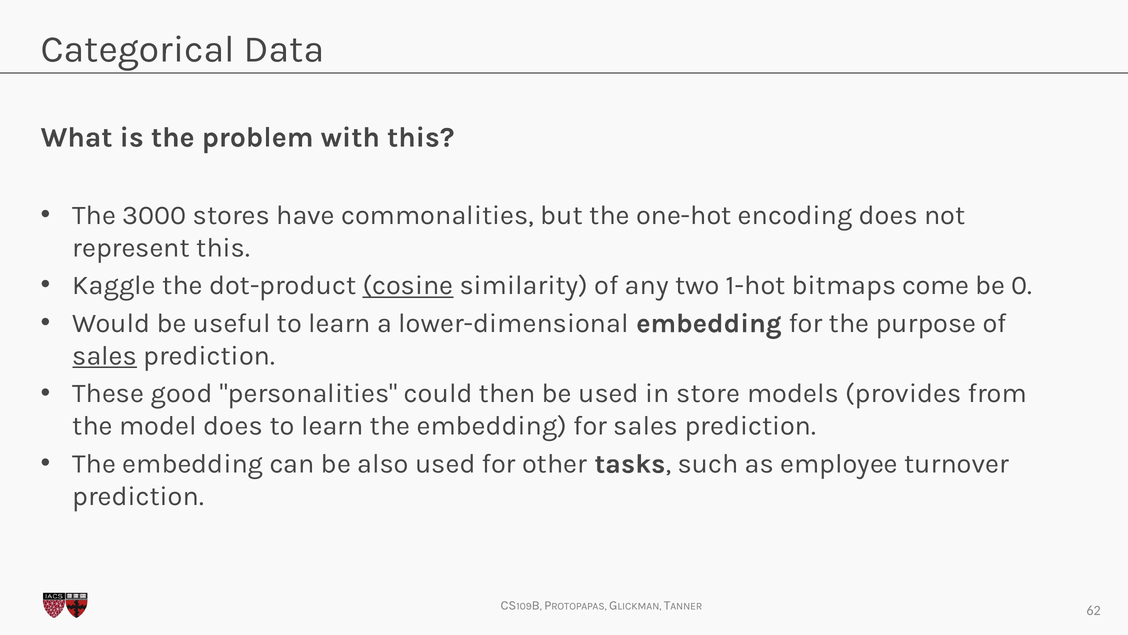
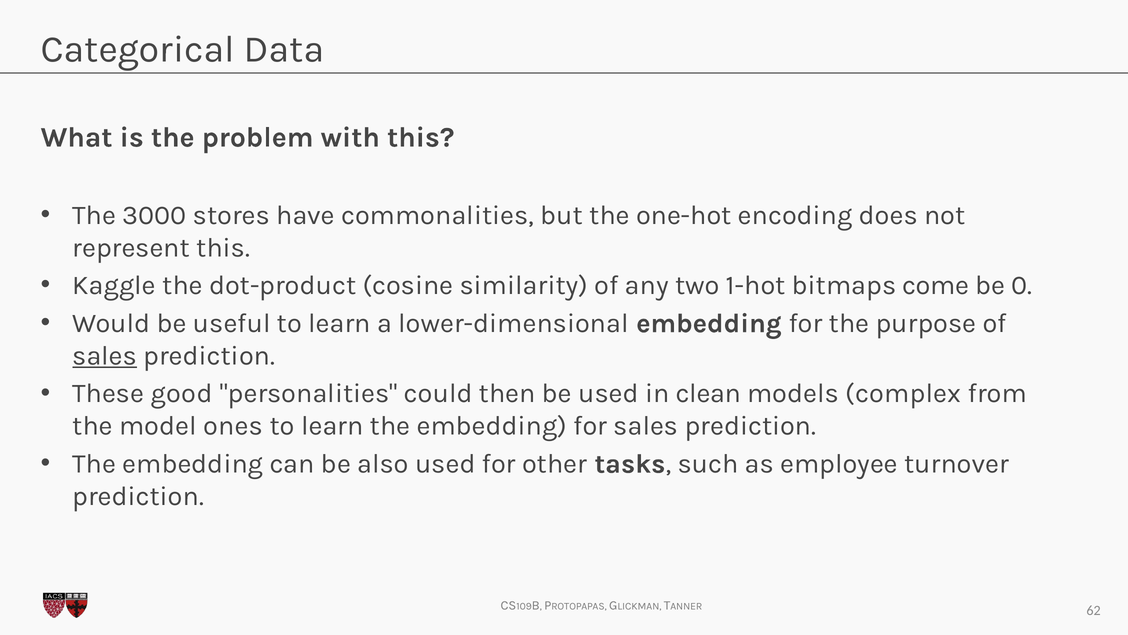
cosine underline: present -> none (408, 285)
store: store -> clean (708, 393)
provides: provides -> complex (903, 393)
model does: does -> ones (233, 426)
